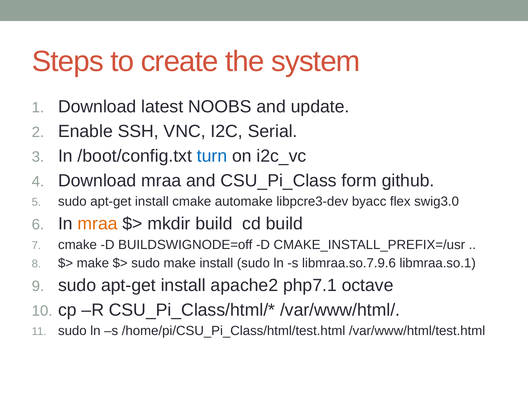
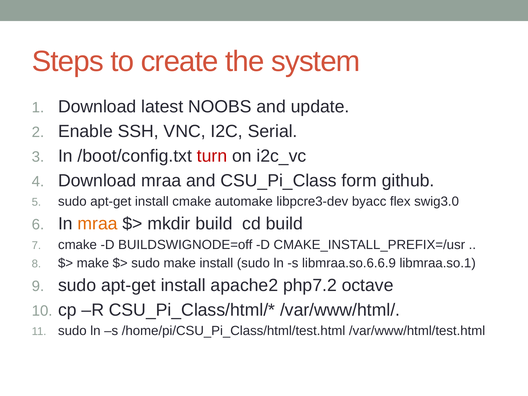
turn colour: blue -> red (212, 156)
libmraa.so.7.9.6: libmraa.so.7.9.6 -> libmraa.so.6.6.9 (349, 263)
php7.1: php7.1 -> php7.2 (310, 285)
